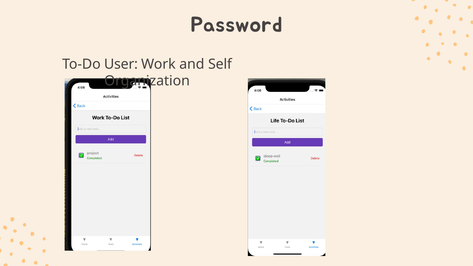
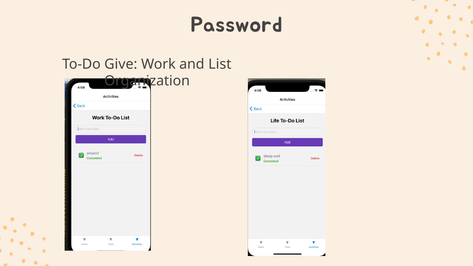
User: User -> Give (121, 64)
Self: Self -> List (220, 64)
